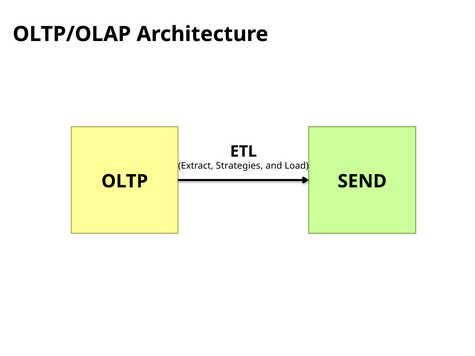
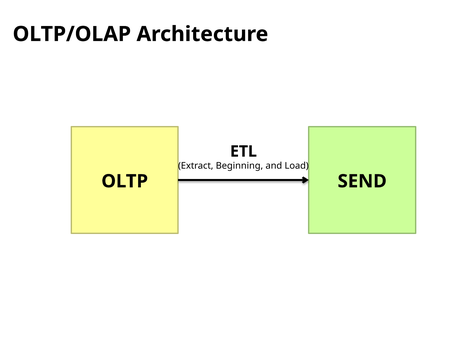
Strategies: Strategies -> Beginning (239, 166)
